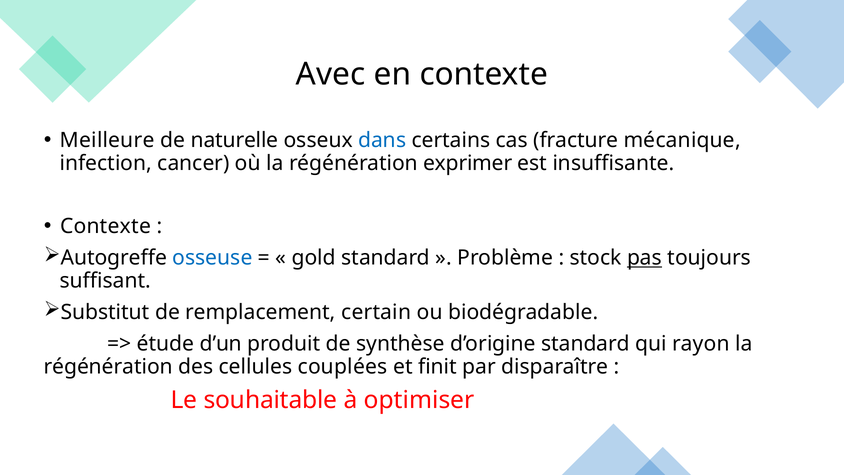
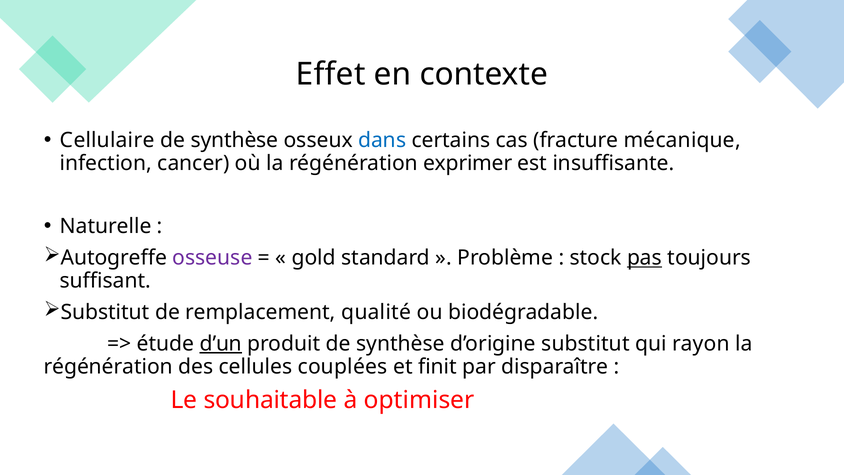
Avec: Avec -> Effet (331, 74)
Meilleure: Meilleure -> Cellulaire (107, 140)
naturelle: naturelle -> synthèse (234, 140)
Contexte: Contexte -> Naturelle (106, 226)
osseuse colour: blue -> purple (212, 258)
certain: certain -> qualité (376, 312)
d’un underline: none -> present (221, 344)
d’origine standard: standard -> substitut (585, 344)
